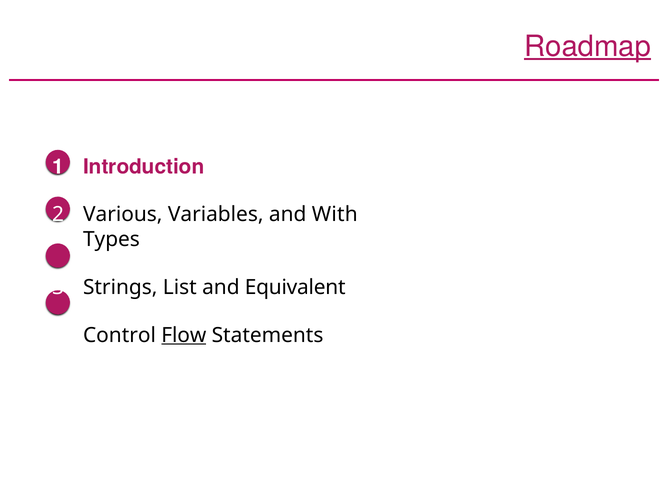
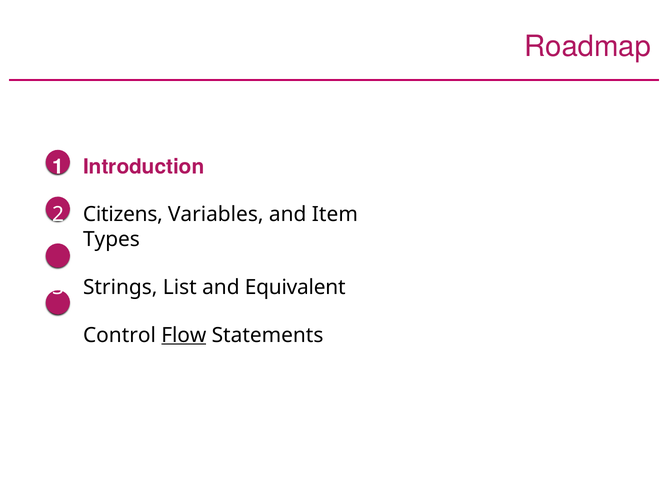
Roadmap underline: present -> none (588, 46)
Various: Various -> Citizens (123, 215)
With: With -> Item (335, 215)
